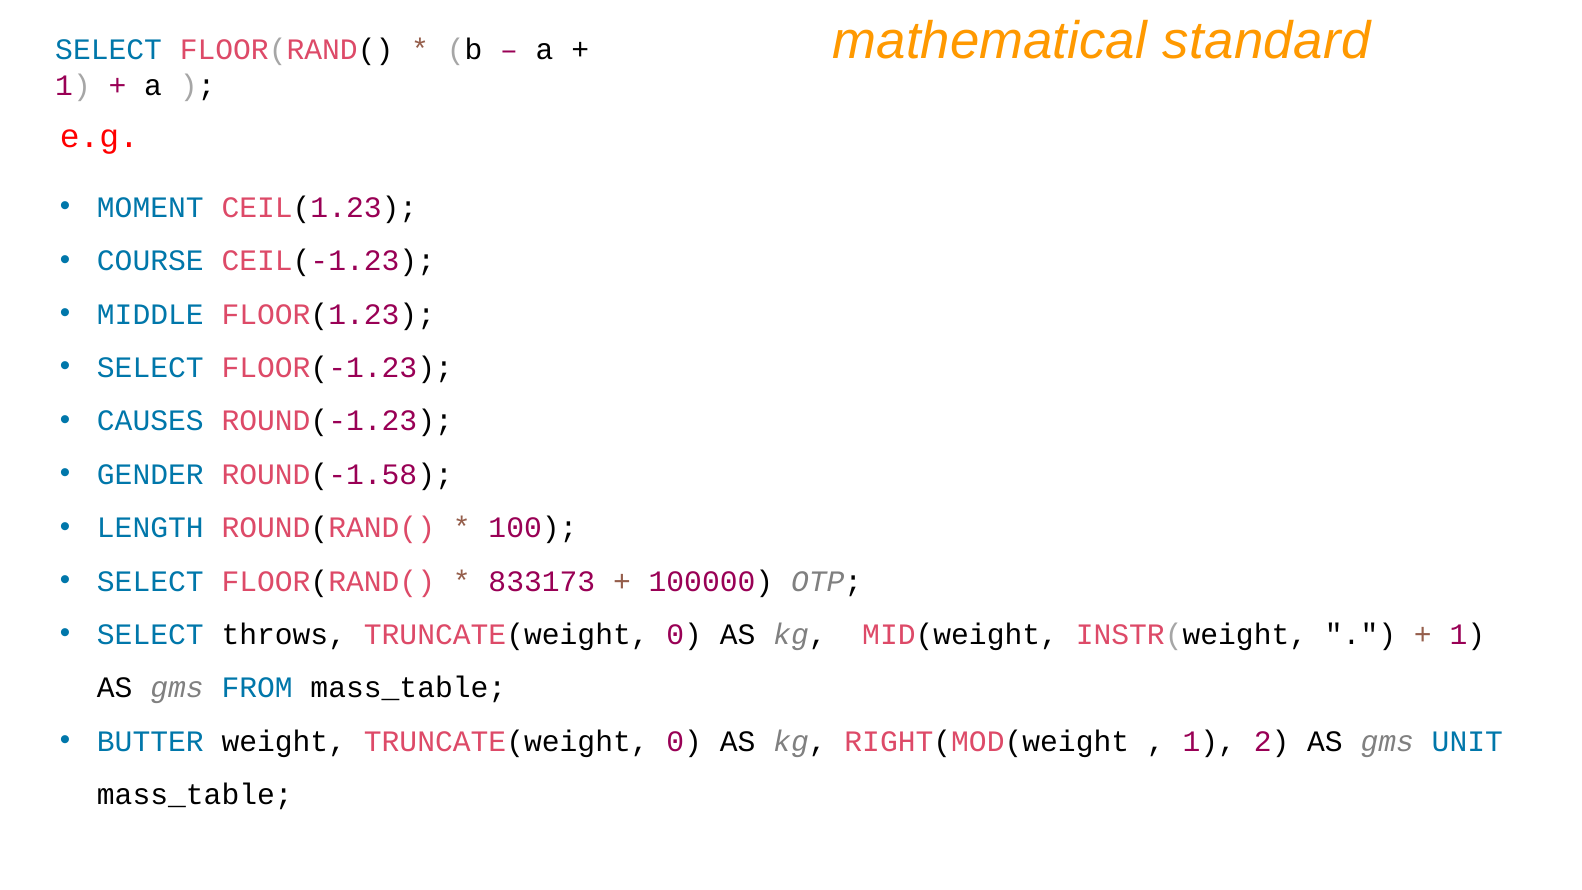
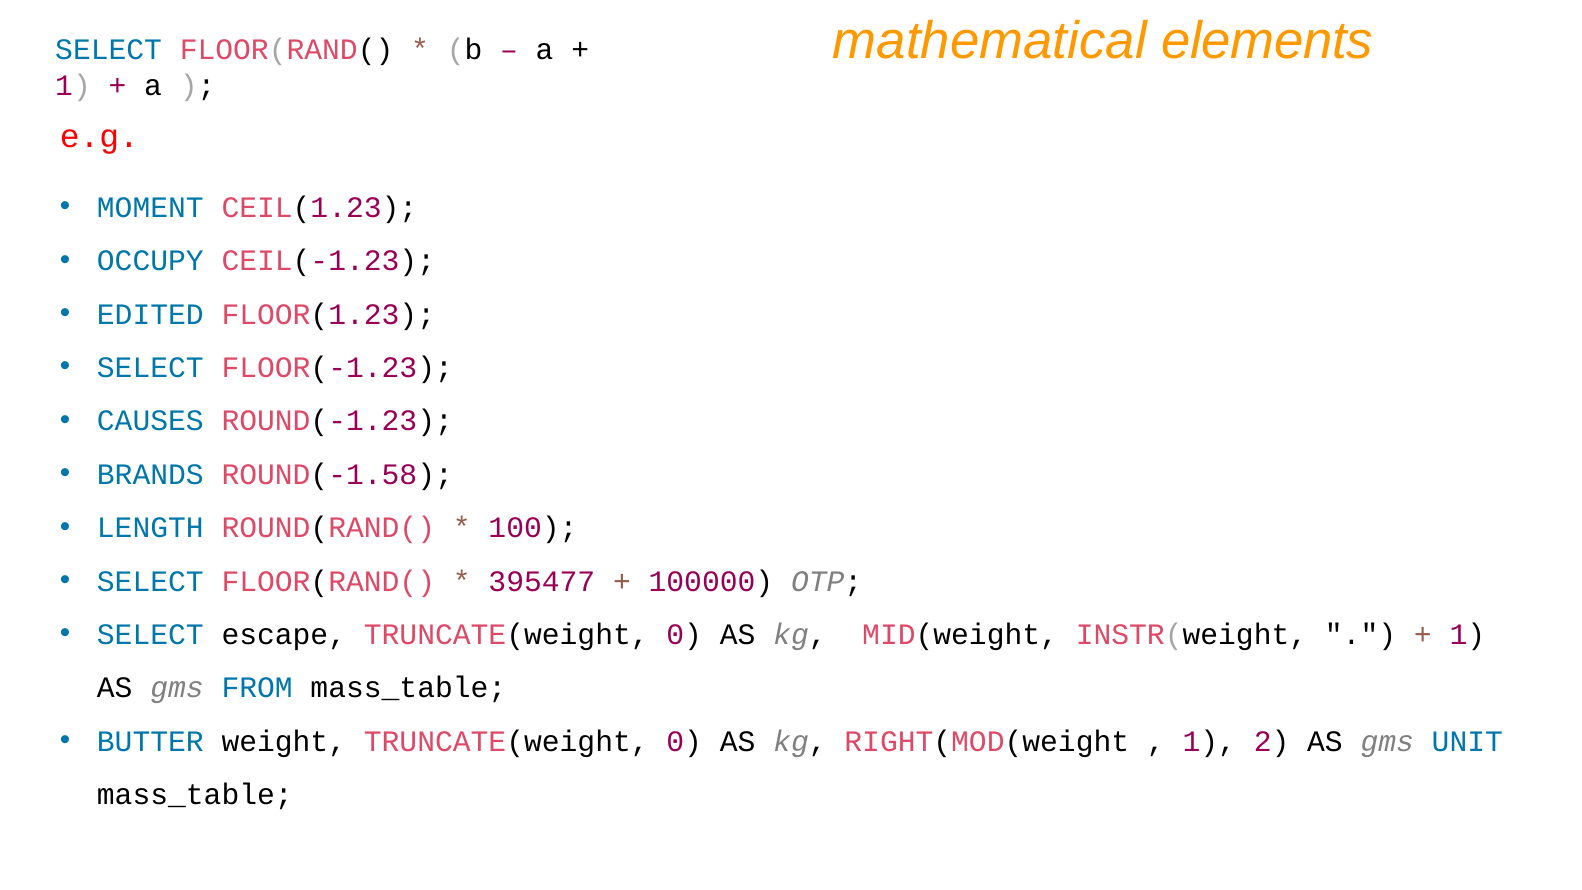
standard: standard -> elements (1267, 41)
COURSE: COURSE -> OCCUPY (150, 261)
MIDDLE: MIDDLE -> EDITED (150, 314)
GENDER: GENDER -> BRANDS (150, 474)
833173: 833173 -> 395477 (542, 581)
throws: throws -> escape (284, 635)
